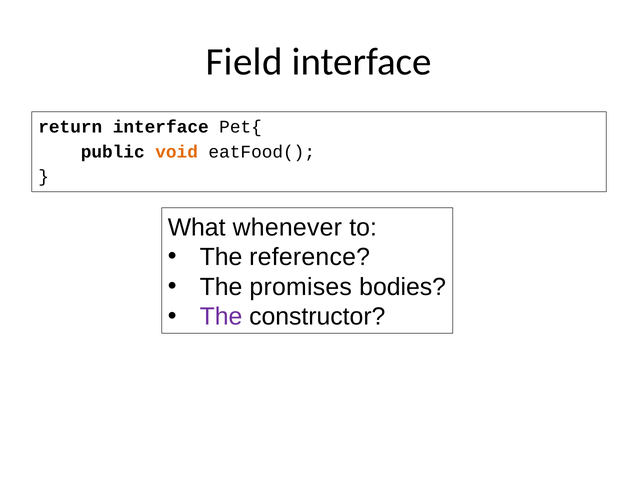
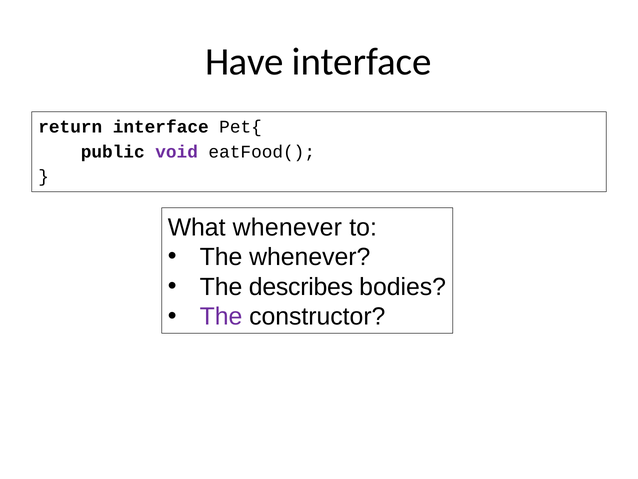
Field: Field -> Have (244, 62)
void colour: orange -> purple (177, 152)
The reference: reference -> whenever (310, 257)
promises: promises -> describes (301, 287)
